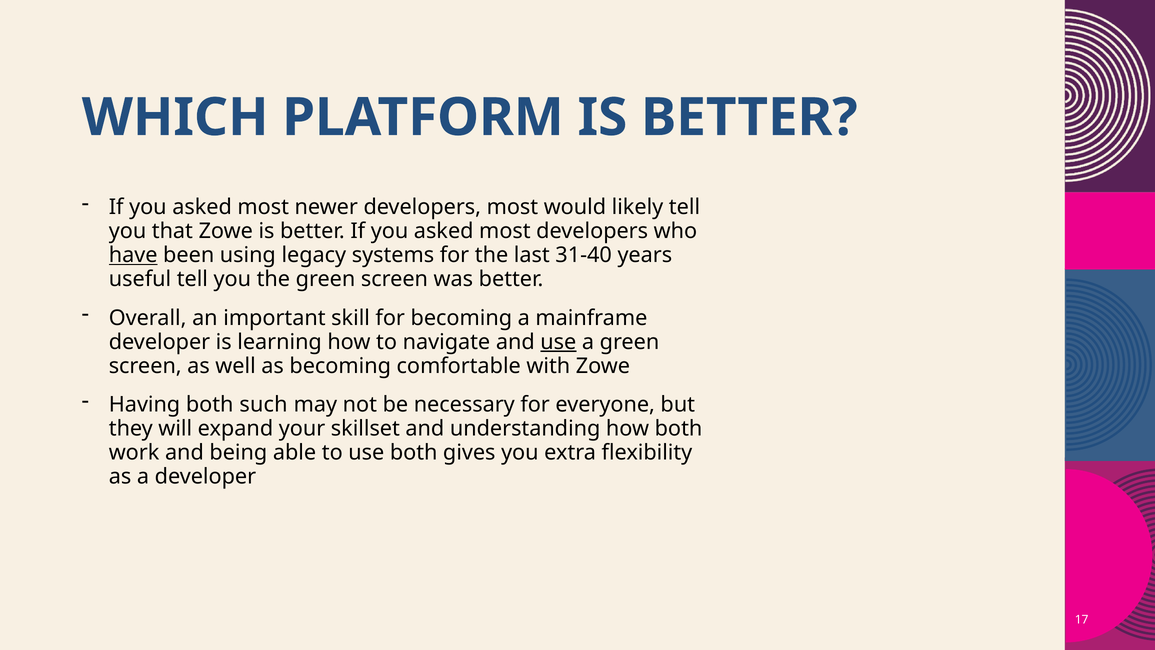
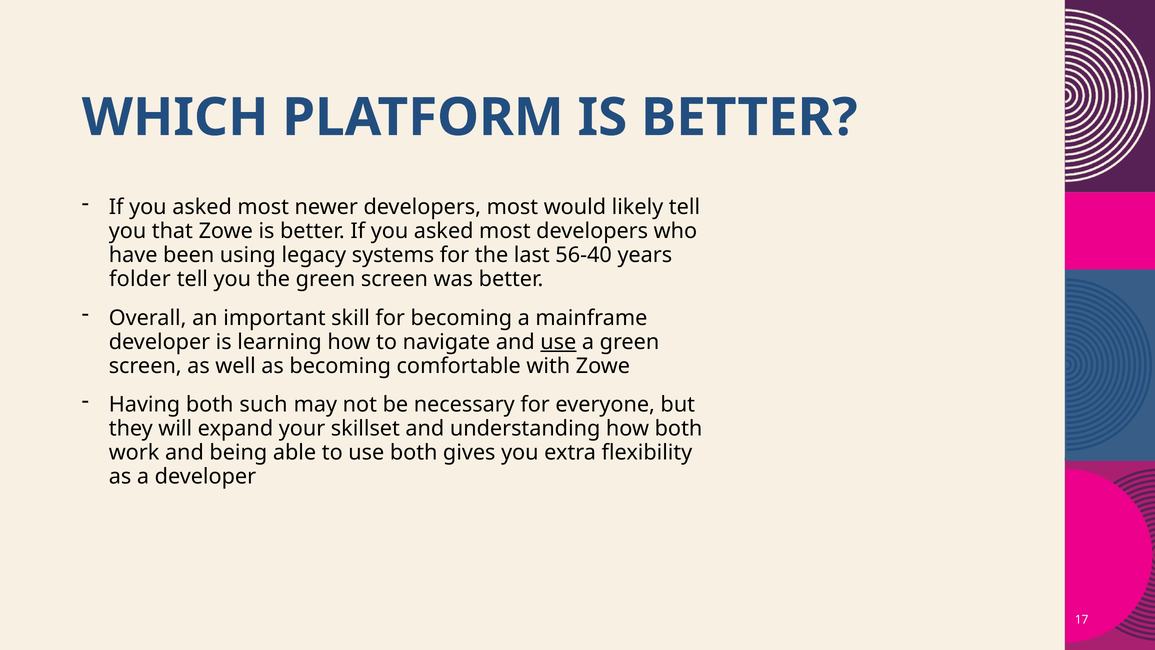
have underline: present -> none (133, 255)
31-40: 31-40 -> 56-40 (584, 255)
useful: useful -> folder (140, 279)
